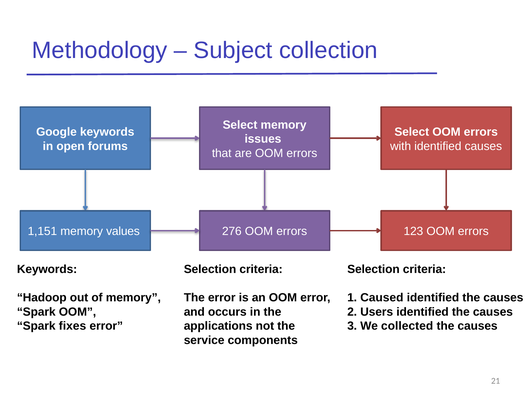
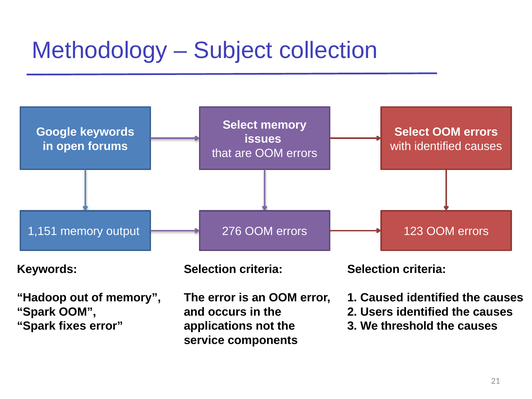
values: values -> output (123, 231)
collected: collected -> threshold (407, 326)
